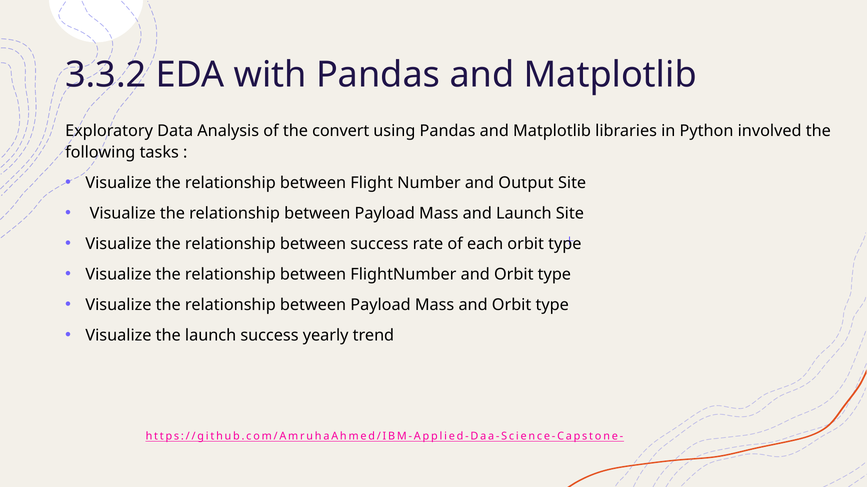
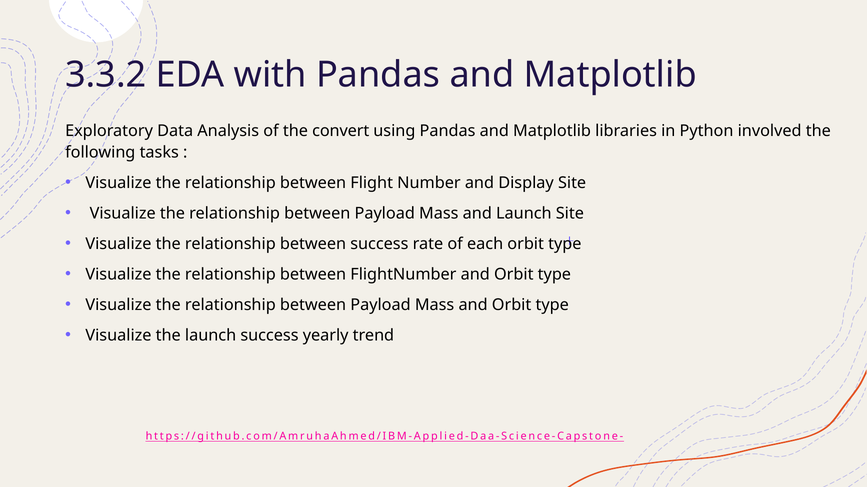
Output: Output -> Display (526, 183)
